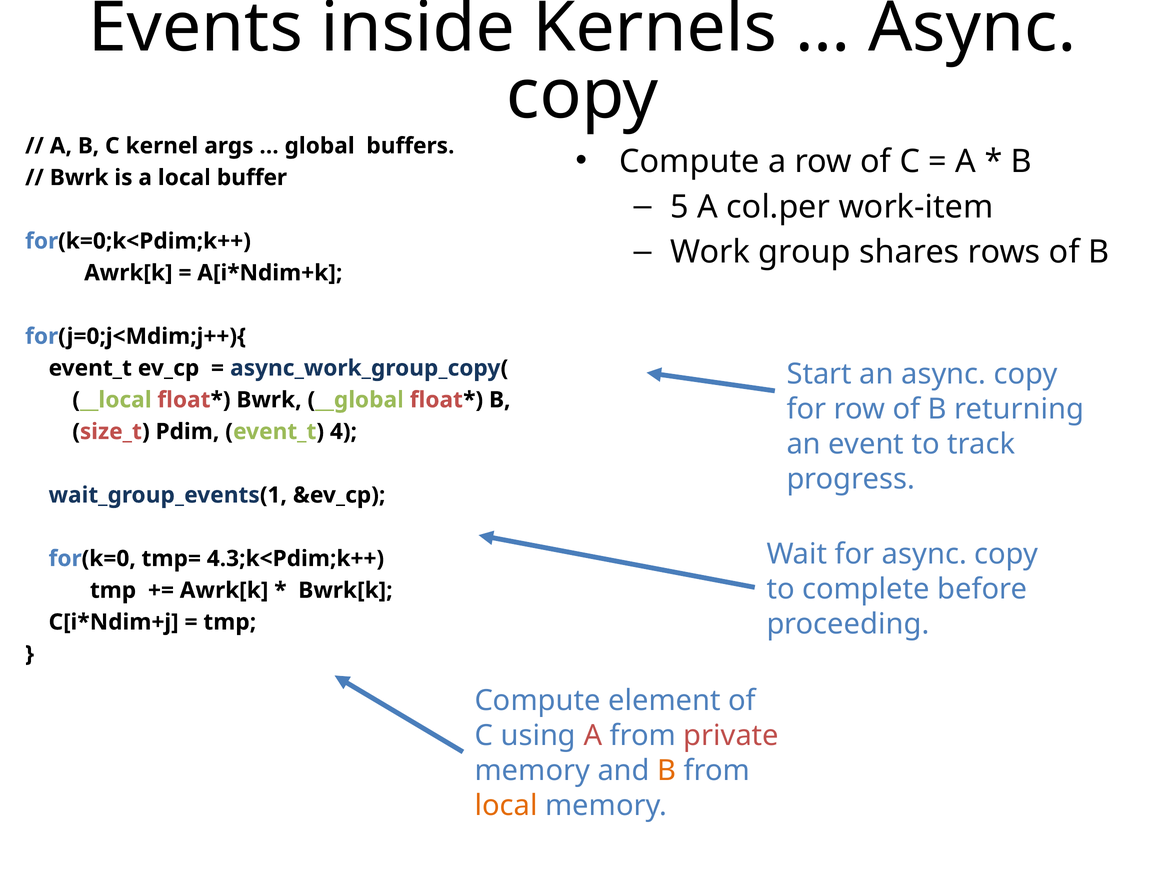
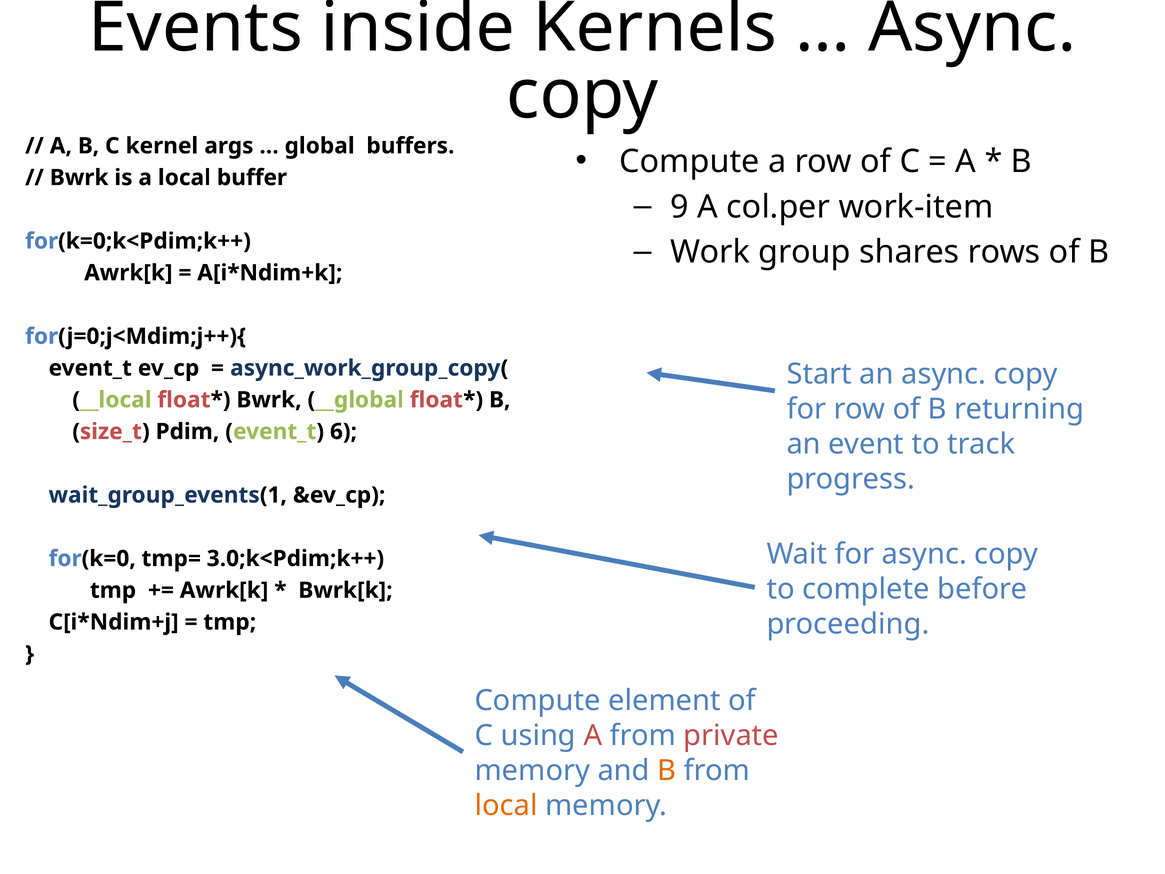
5: 5 -> 9 (680, 207)
4: 4 -> 6 (343, 432)
4.3;k<Pdim;k++: 4.3;k<Pdim;k++ -> 3.0;k<Pdim;k++ (295, 558)
